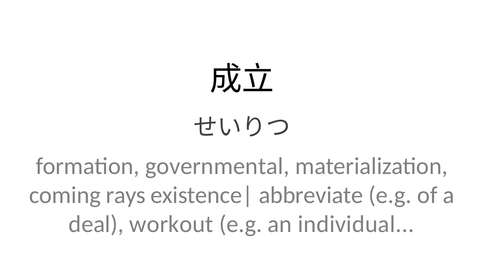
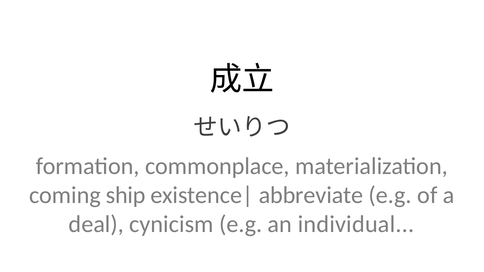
governmental: governmental -> commonplace (217, 166)
rays: rays -> ship (126, 195)
workout: workout -> cynicism (171, 224)
